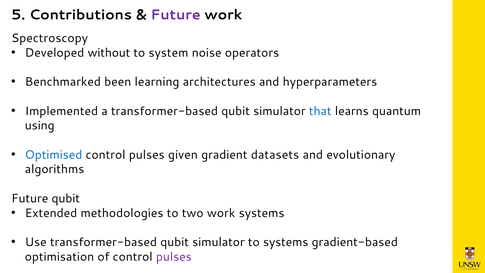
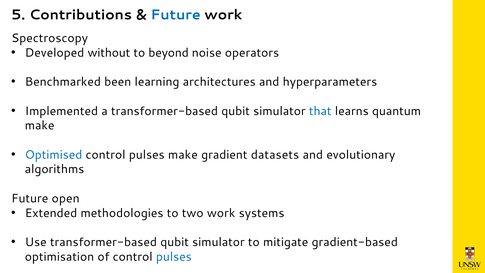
Future colour: purple -> blue (176, 15)
system: system -> beyond (169, 53)
using: using -> make (40, 126)
pulses given: given -> make (183, 155)
Future qubit: qubit -> open (66, 198)
to systems: systems -> mitigate (286, 242)
pulses colour: purple -> blue (174, 257)
